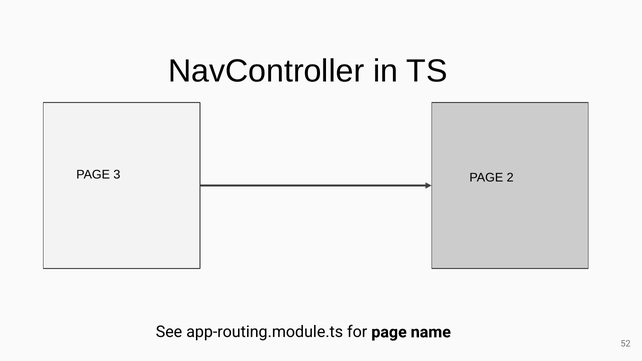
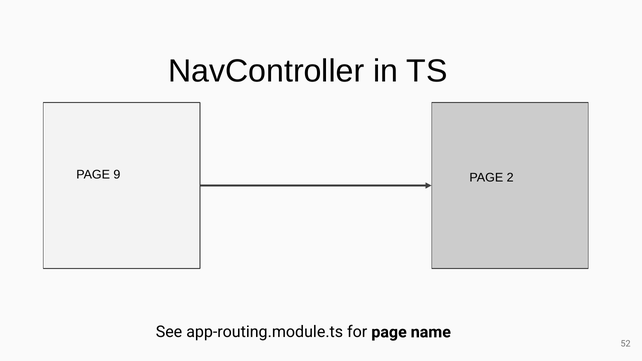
3: 3 -> 9 (117, 175)
